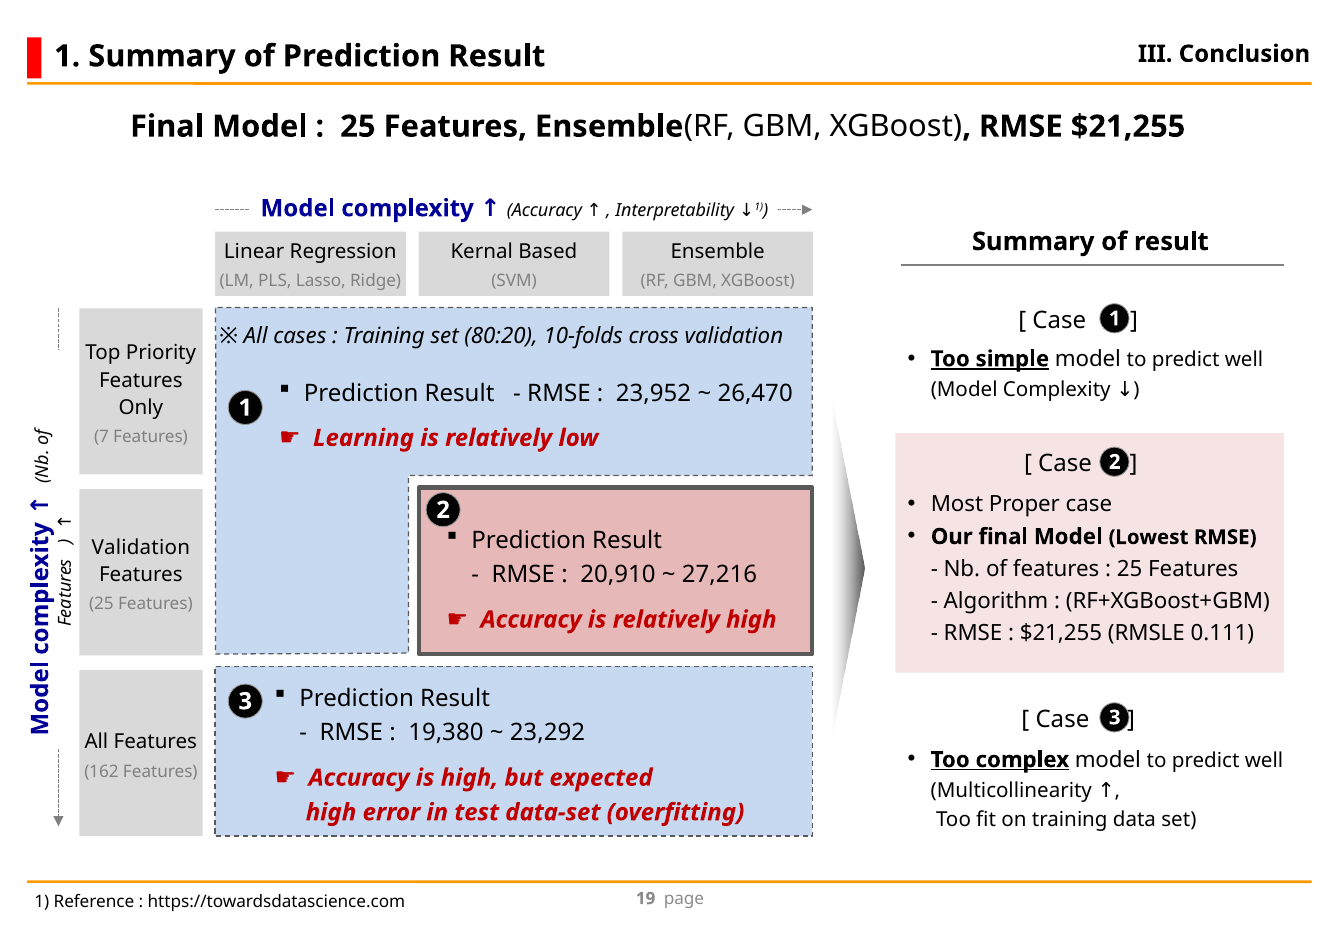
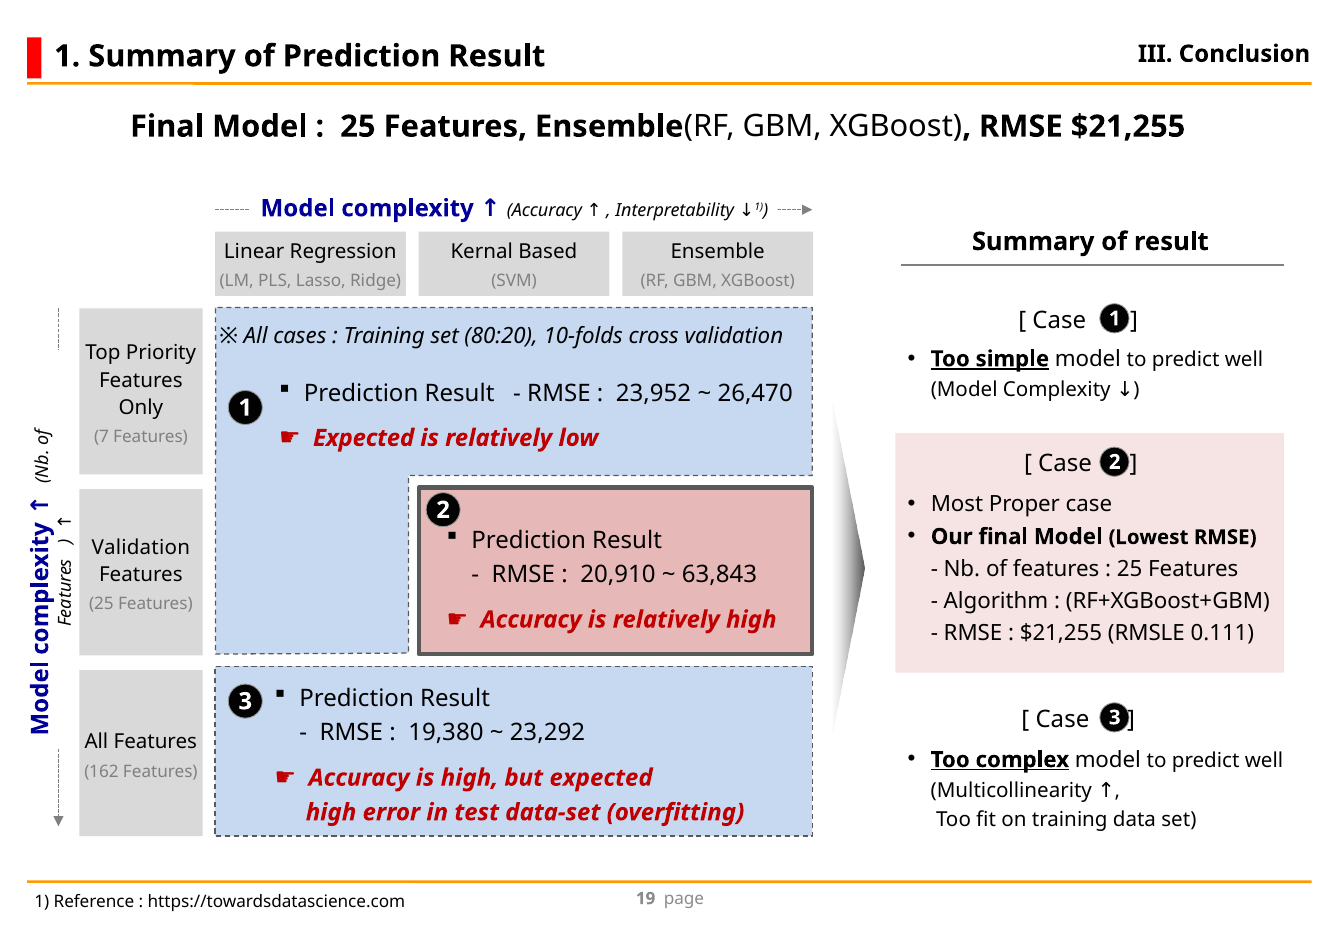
Learning: Learning -> Expected (364, 438)
27,216: 27,216 -> 63,843 (720, 575)
